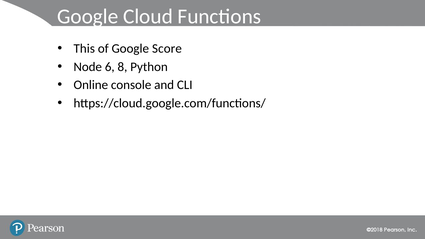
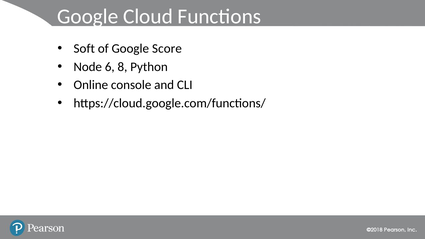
This: This -> Soft (84, 49)
